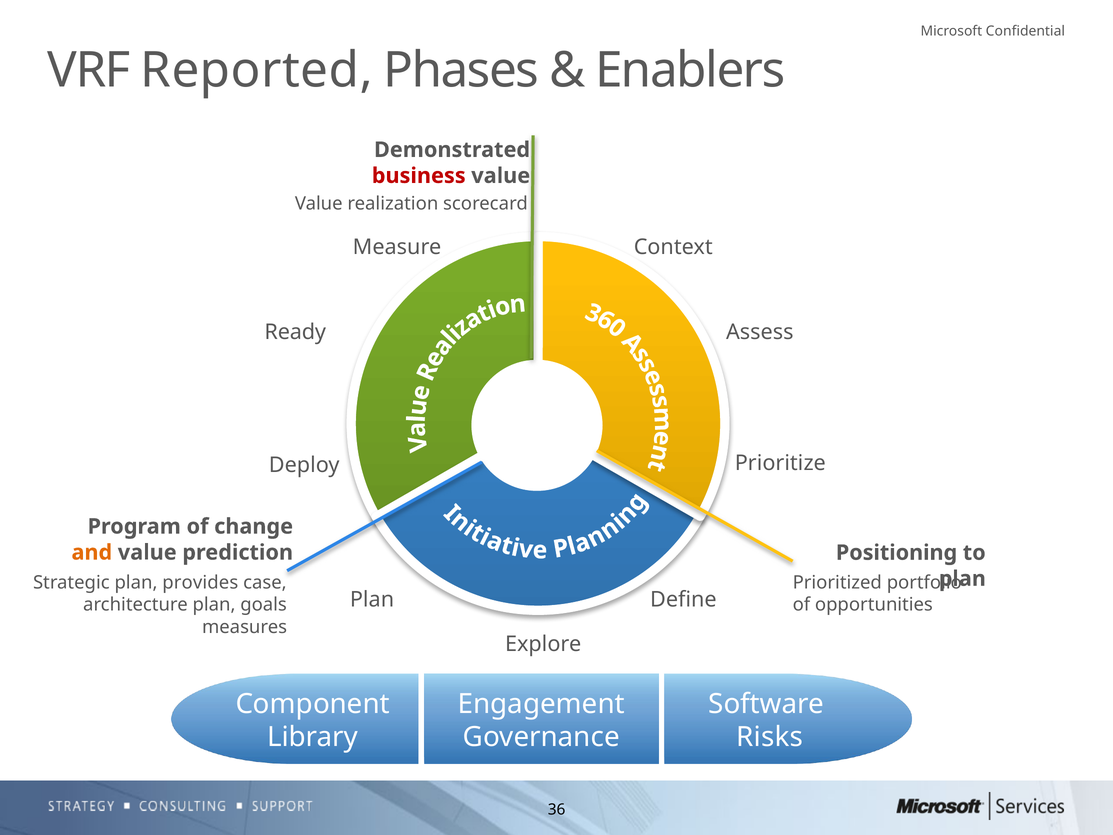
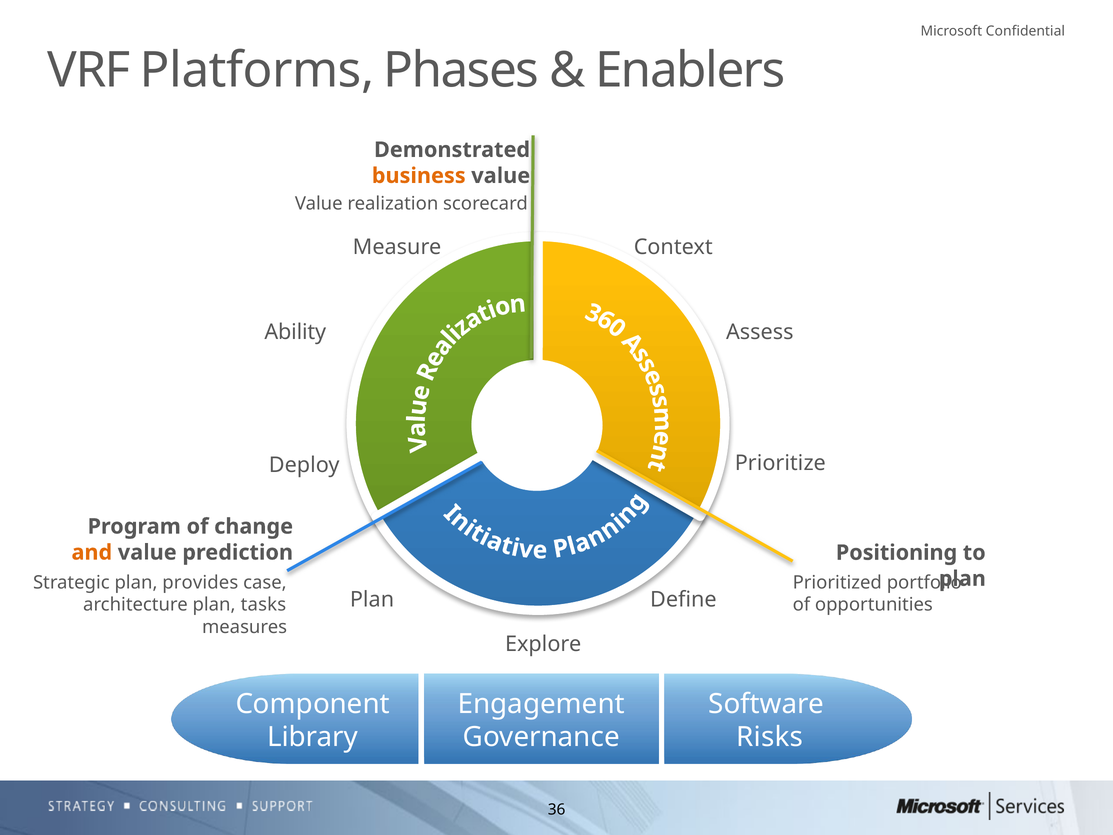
Reported: Reported -> Platforms (257, 70)
business colour: red -> orange (419, 176)
Ready: Ready -> Ability (295, 332)
goals: goals -> tasks (263, 605)
